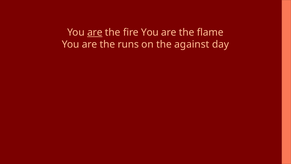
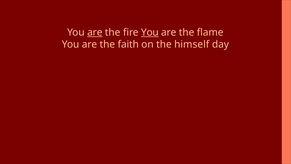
You underline: none -> present (150, 32)
runs: runs -> faith (128, 44)
against: against -> himself (192, 44)
